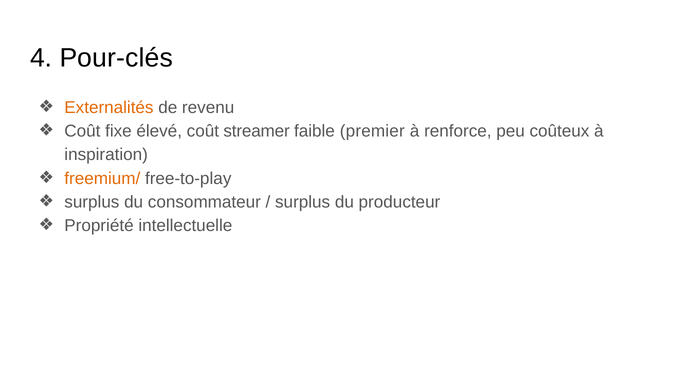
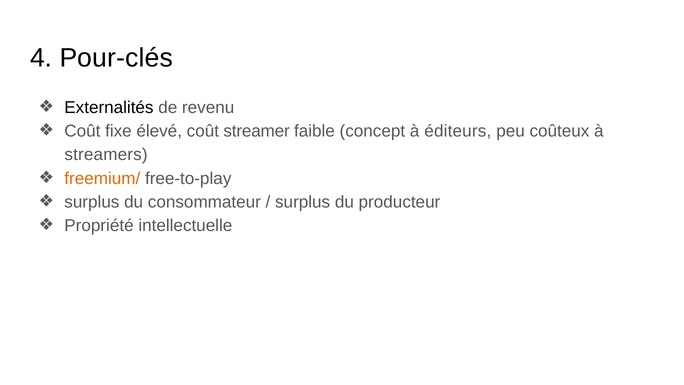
Externalités colour: orange -> black (109, 108)
premier: premier -> concept (372, 131)
renforce: renforce -> éditeurs (458, 131)
inspiration: inspiration -> streamers (106, 155)
